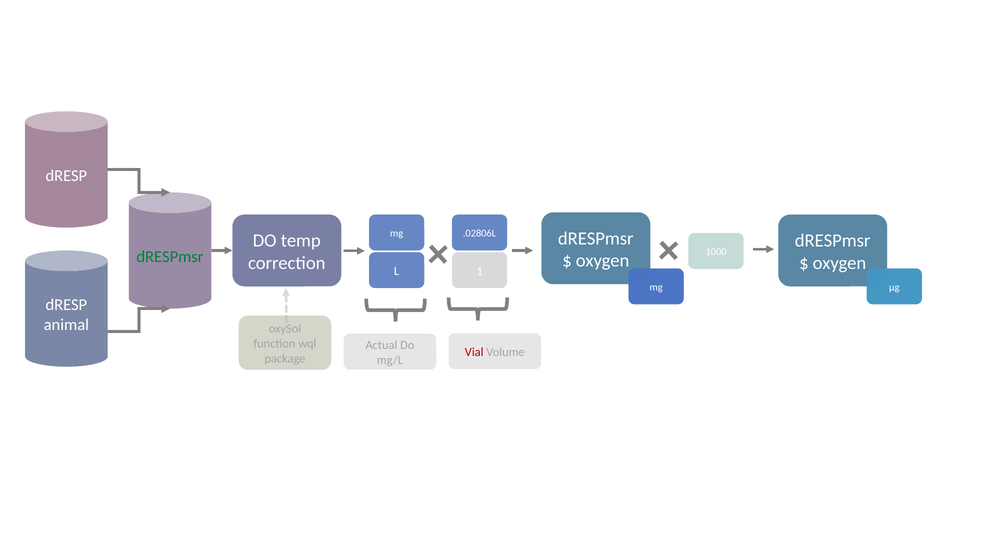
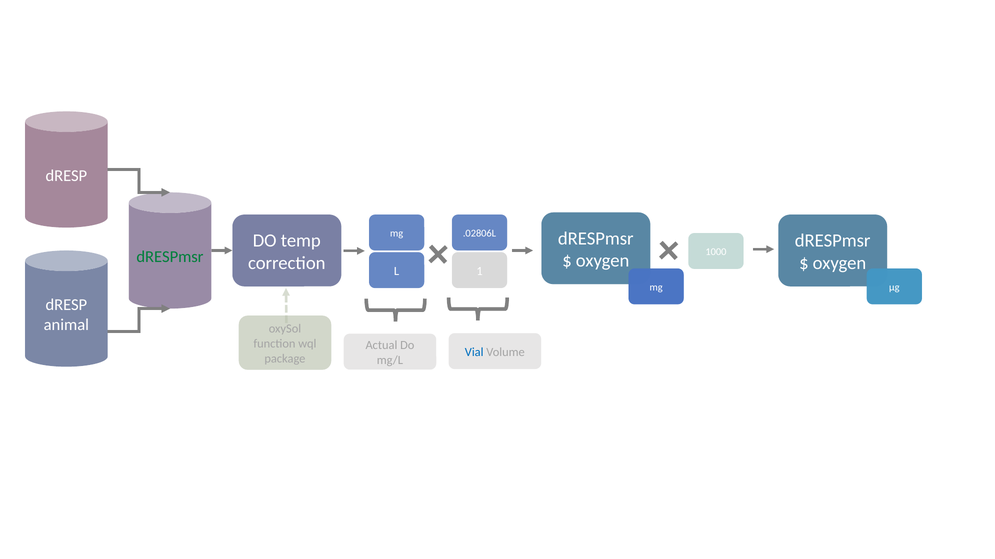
Vial colour: red -> blue (474, 352)
